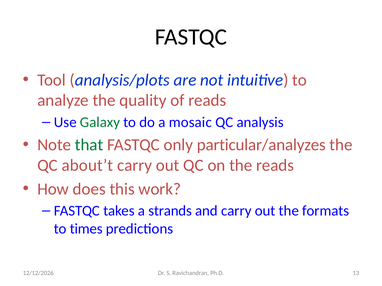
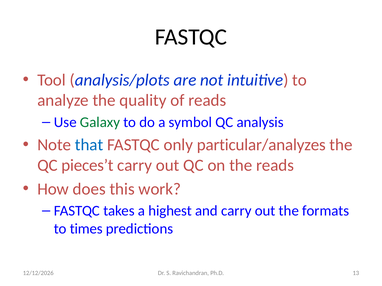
mosaic: mosaic -> symbol (190, 122)
that colour: green -> blue (89, 145)
about’t: about’t -> pieces’t (88, 165)
strands: strands -> highest (170, 211)
